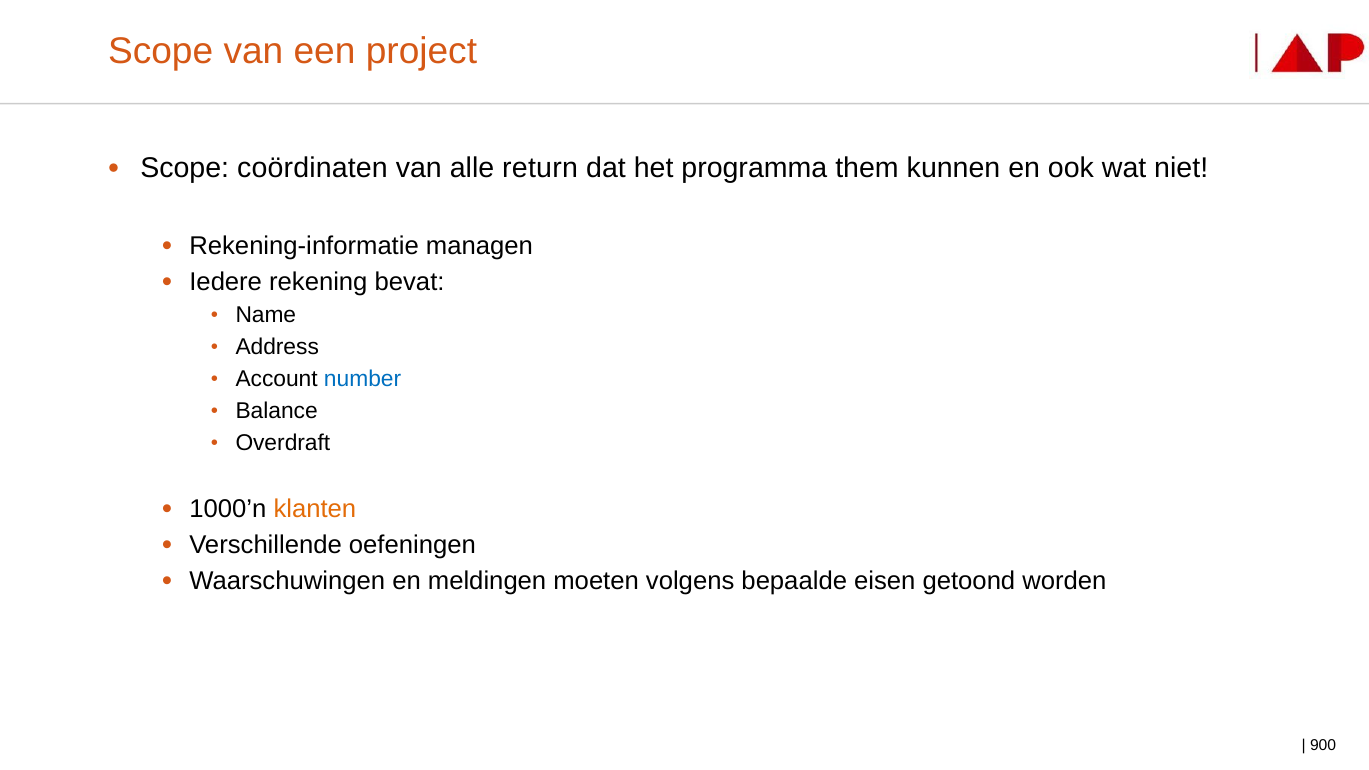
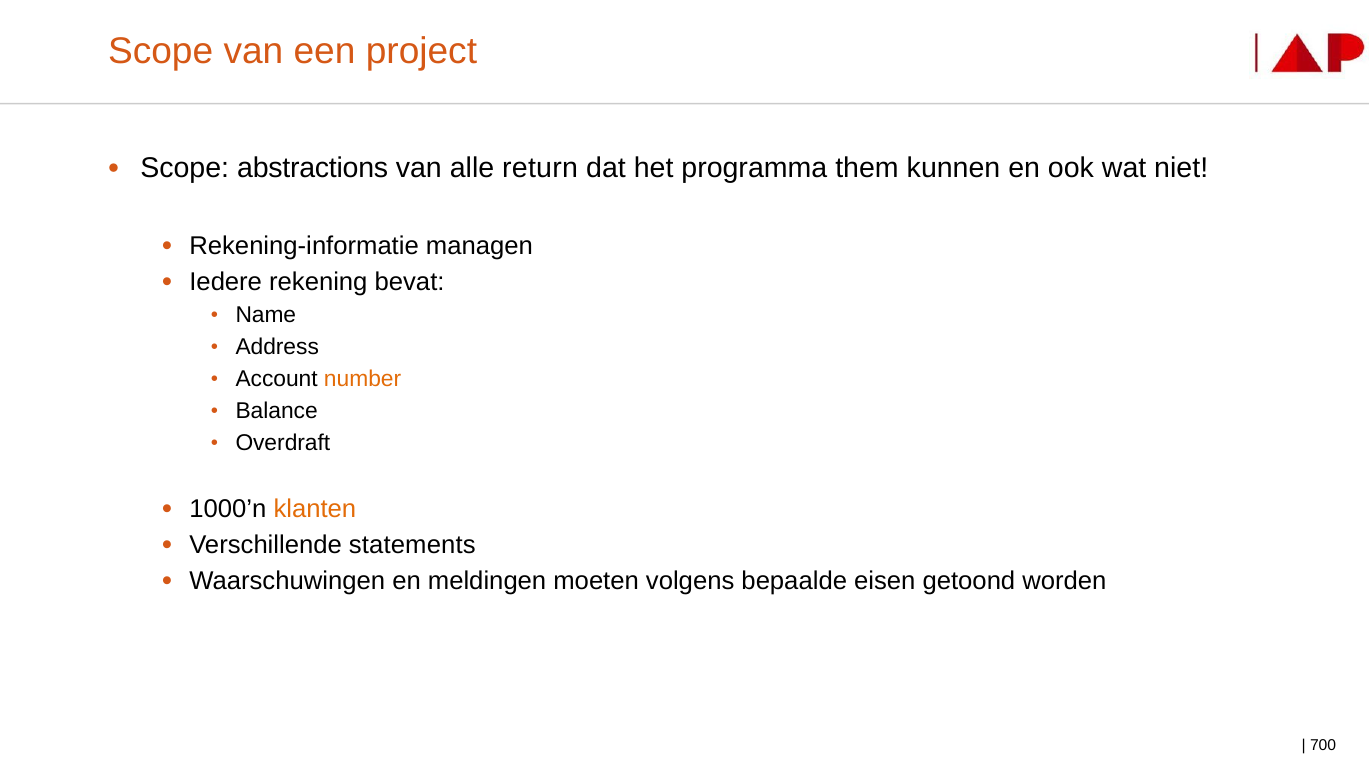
coördinaten: coördinaten -> abstractions (313, 168)
number colour: blue -> orange (363, 379)
oefeningen: oefeningen -> statements (412, 545)
900: 900 -> 700 (1323, 745)
